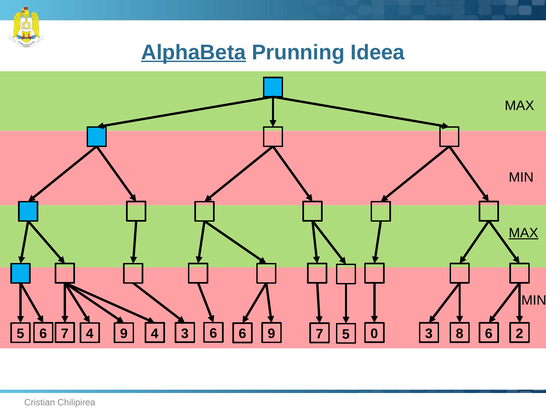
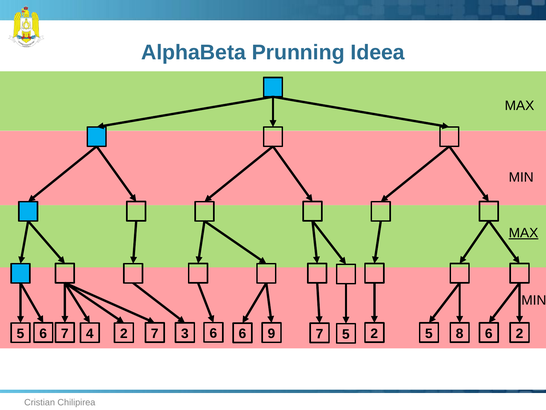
AlphaBeta underline: present -> none (193, 52)
3 0: 0 -> 2 (374, 333)
5 9: 9 -> 2 (124, 333)
4 4: 4 -> 7 (155, 333)
6 3: 3 -> 5 (429, 333)
